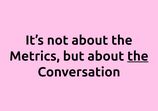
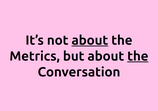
about underline: none -> present (90, 40)
